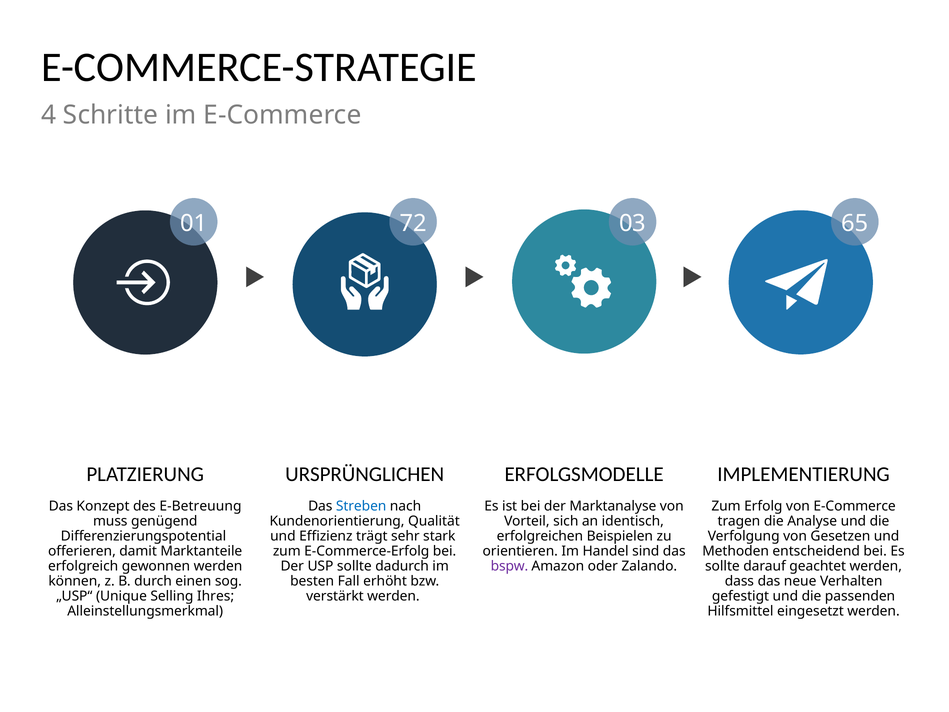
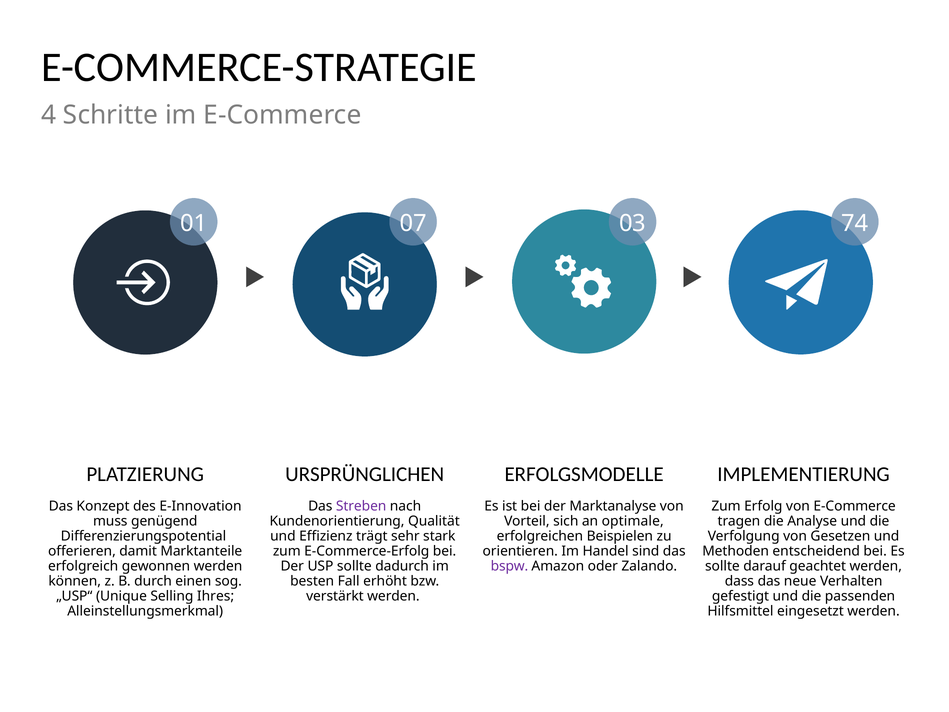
72: 72 -> 07 (413, 223)
65: 65 -> 74 (855, 223)
E-Betreuung: E-Betreuung -> E-Innovation (201, 506)
Streben colour: blue -> purple (361, 506)
identisch: identisch -> optimale (633, 521)
